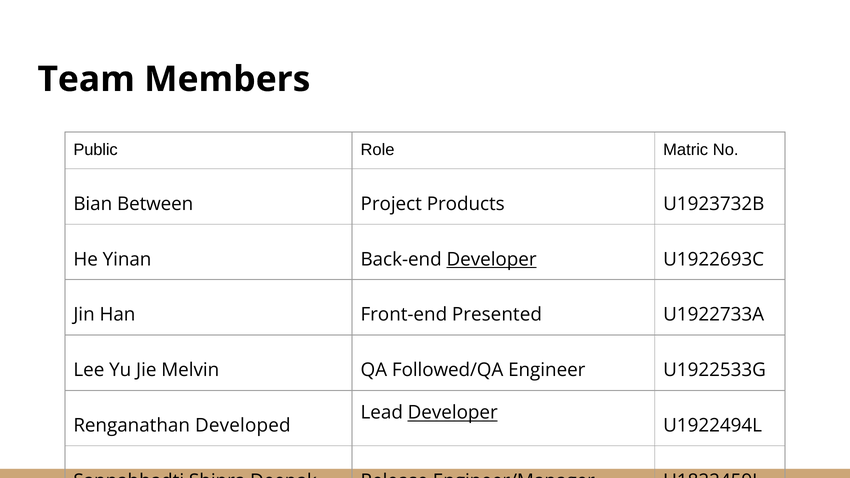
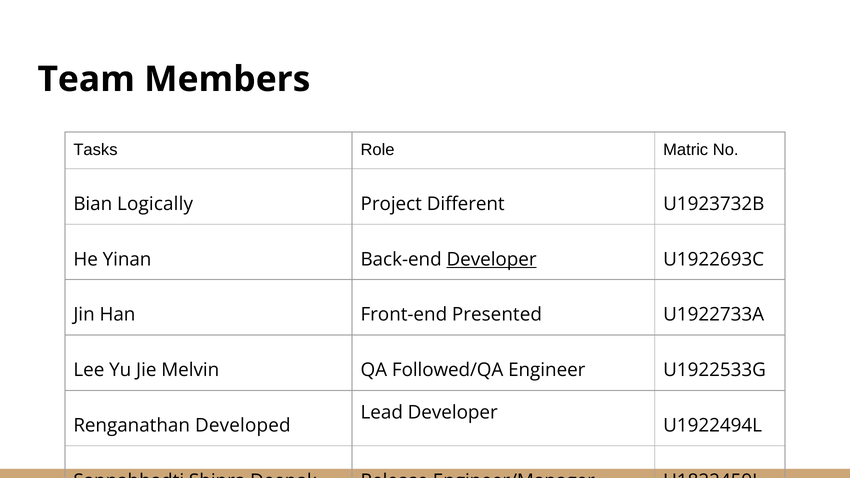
Public: Public -> Tasks (95, 150)
Between: Between -> Logically (155, 204)
Products: Products -> Different (466, 204)
Developer underline: present -> none (453, 413)
